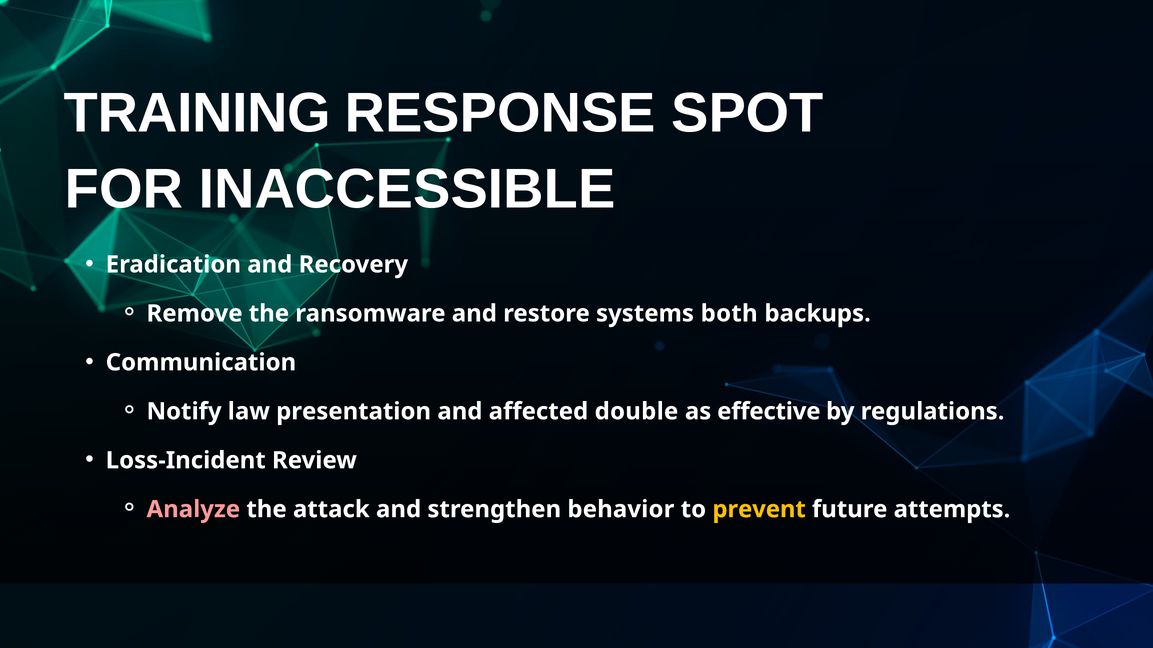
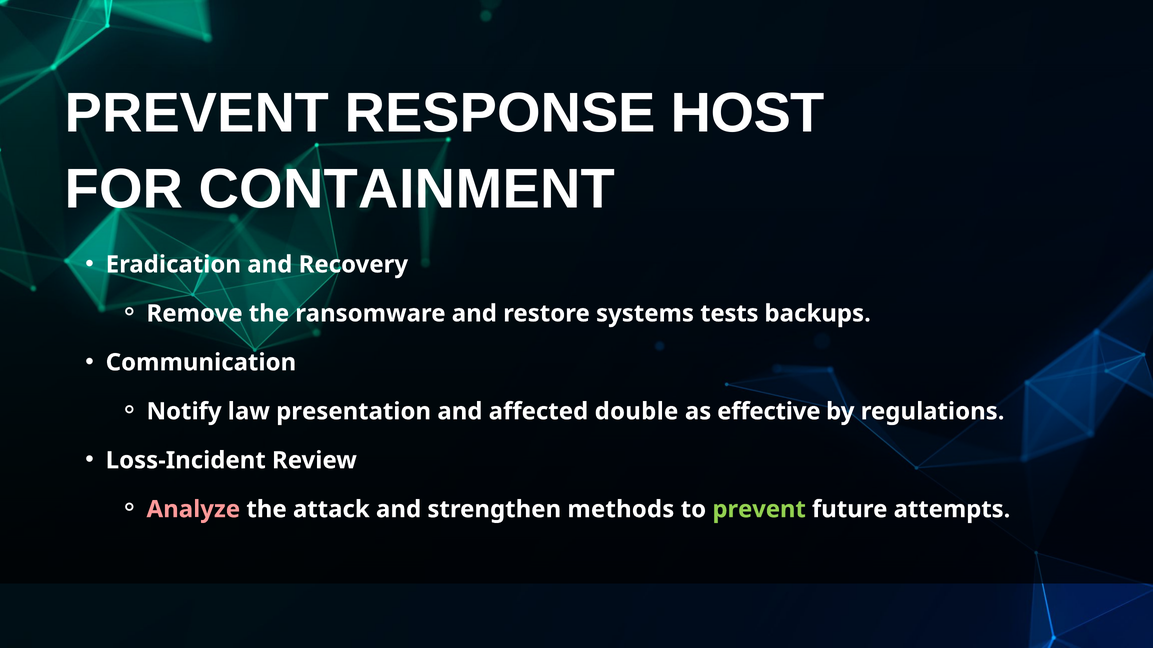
TRAINING: TRAINING -> PREVENT (197, 114)
SPOT: SPOT -> HOST (748, 114)
INACCESSIBLE: INACCESSIBLE -> CONTAINMENT (407, 190)
both: both -> tests (729, 314)
behavior: behavior -> methods (621, 510)
prevent colour: yellow -> light green (759, 510)
